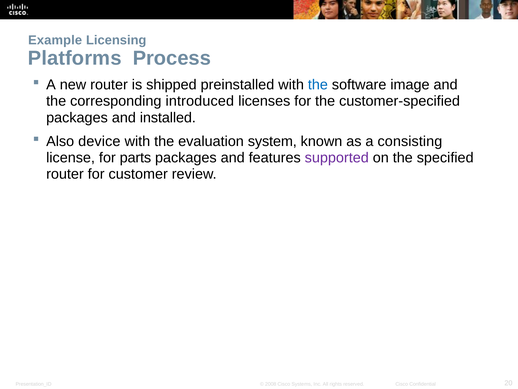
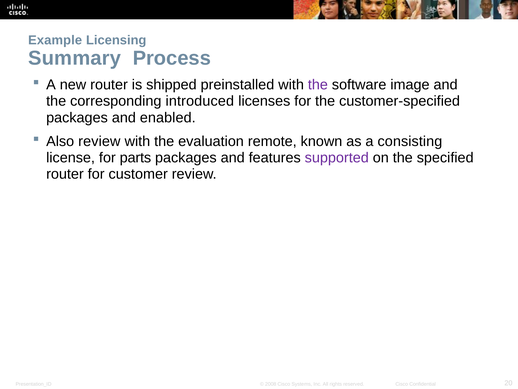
Platforms: Platforms -> Summary (75, 58)
the colour: blue -> purple (318, 85)
installed: installed -> enabled (168, 117)
Also device: device -> review (99, 141)
system: system -> remote (272, 141)
